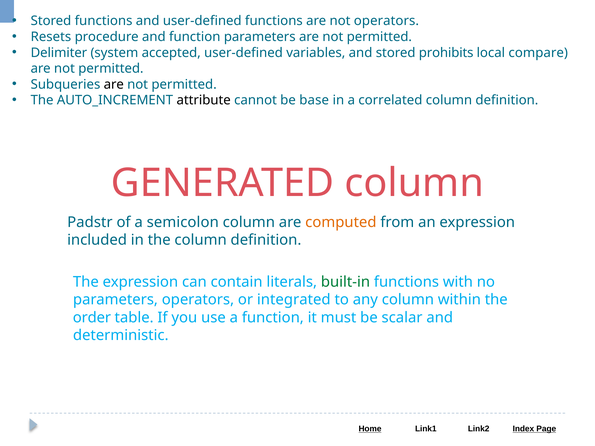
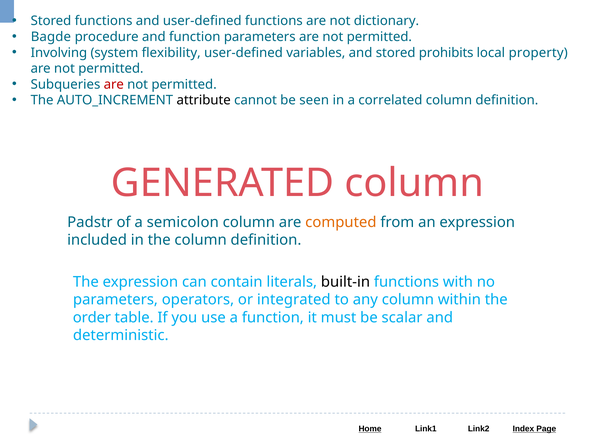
not operators: operators -> dictionary (386, 21)
Resets: Resets -> Bagde (51, 37)
Delimiter: Delimiter -> Involving (59, 53)
accepted: accepted -> flexibility (171, 53)
compare: compare -> property (538, 53)
are colour: black -> red (114, 84)
base: base -> seen (314, 100)
built-in colour: green -> black (345, 282)
